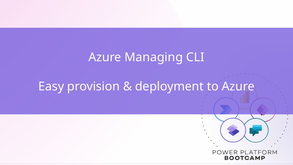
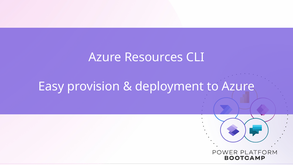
Managing: Managing -> Resources (154, 57)
